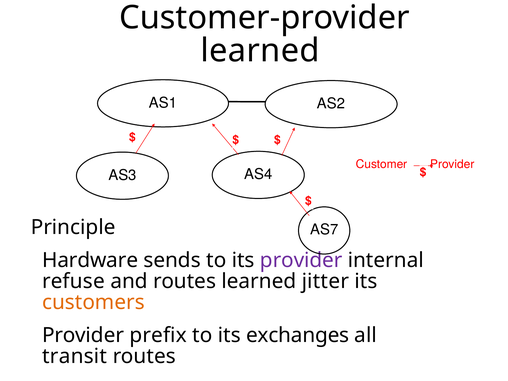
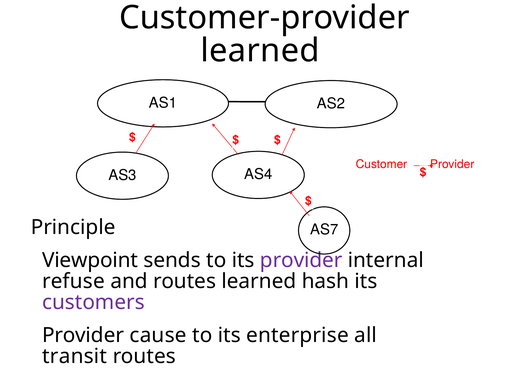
Hardware: Hardware -> Viewpoint (90, 260)
jitter: jitter -> hash (325, 281)
customers colour: orange -> purple (93, 302)
prefix: prefix -> cause (158, 335)
exchanges: exchanges -> enterprise (297, 335)
